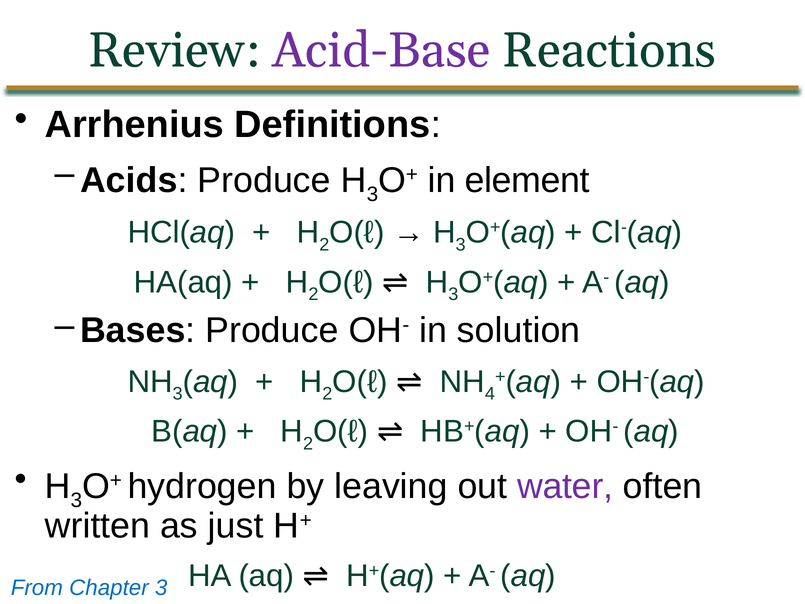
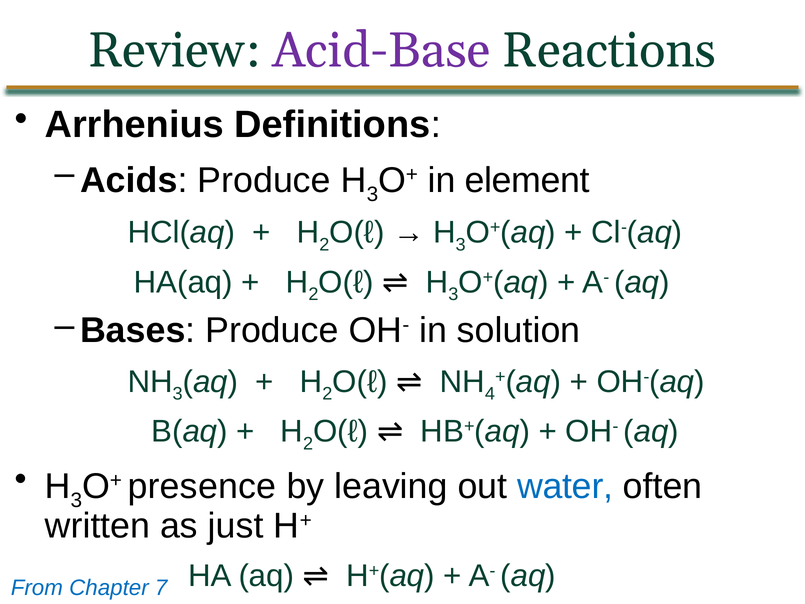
hydrogen: hydrogen -> presence (202, 486)
water colour: purple -> blue (565, 486)
Chapter 3: 3 -> 7 (161, 587)
